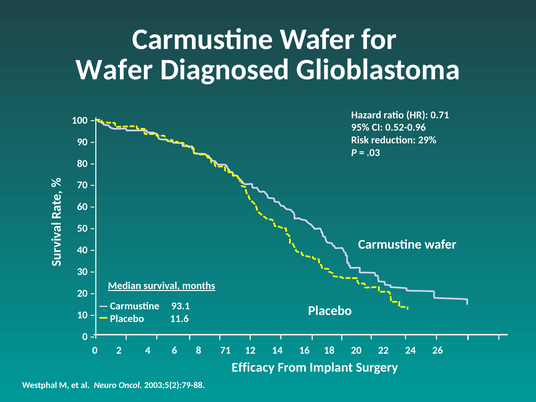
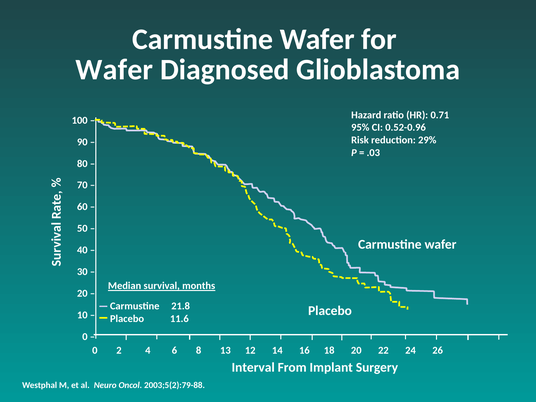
93.1: 93.1 -> 21.8 (181, 306)
71: 71 -> 13 (225, 350)
Efficacy: Efficacy -> Interval (253, 367)
